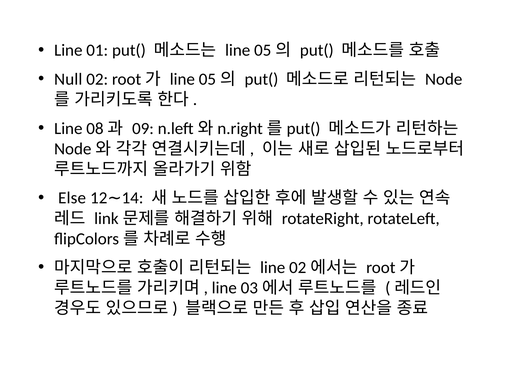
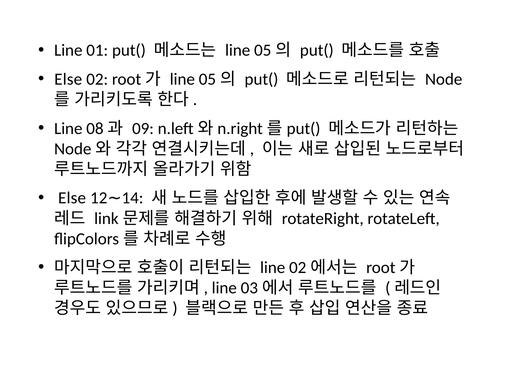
Null: Null -> Else (68, 79)
